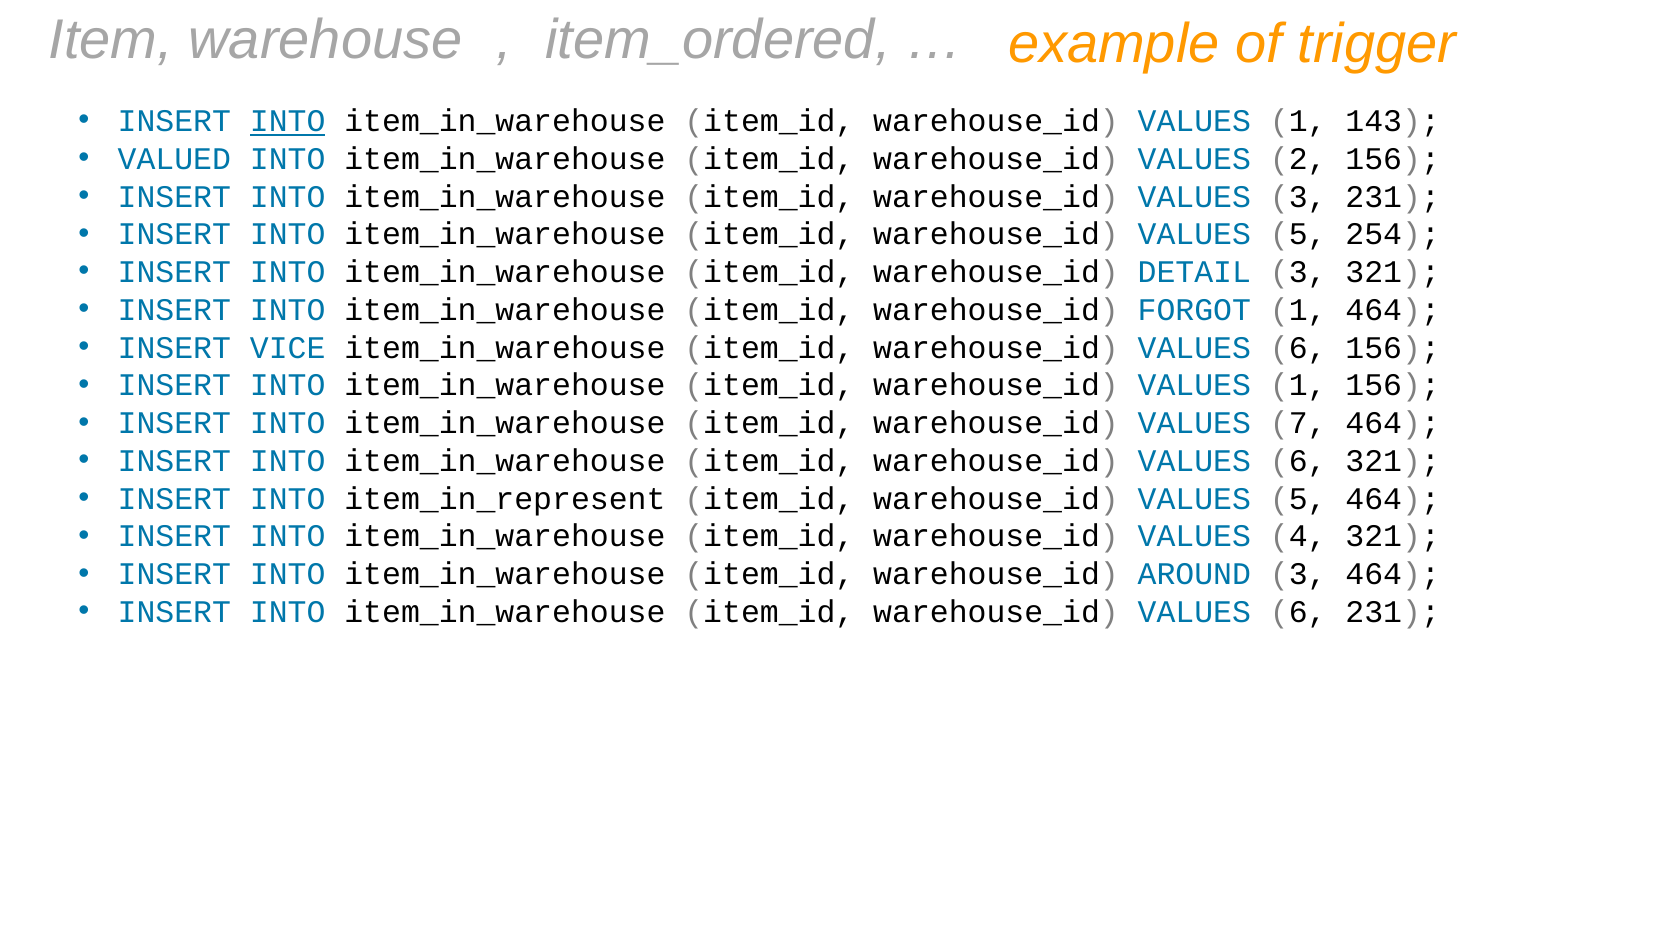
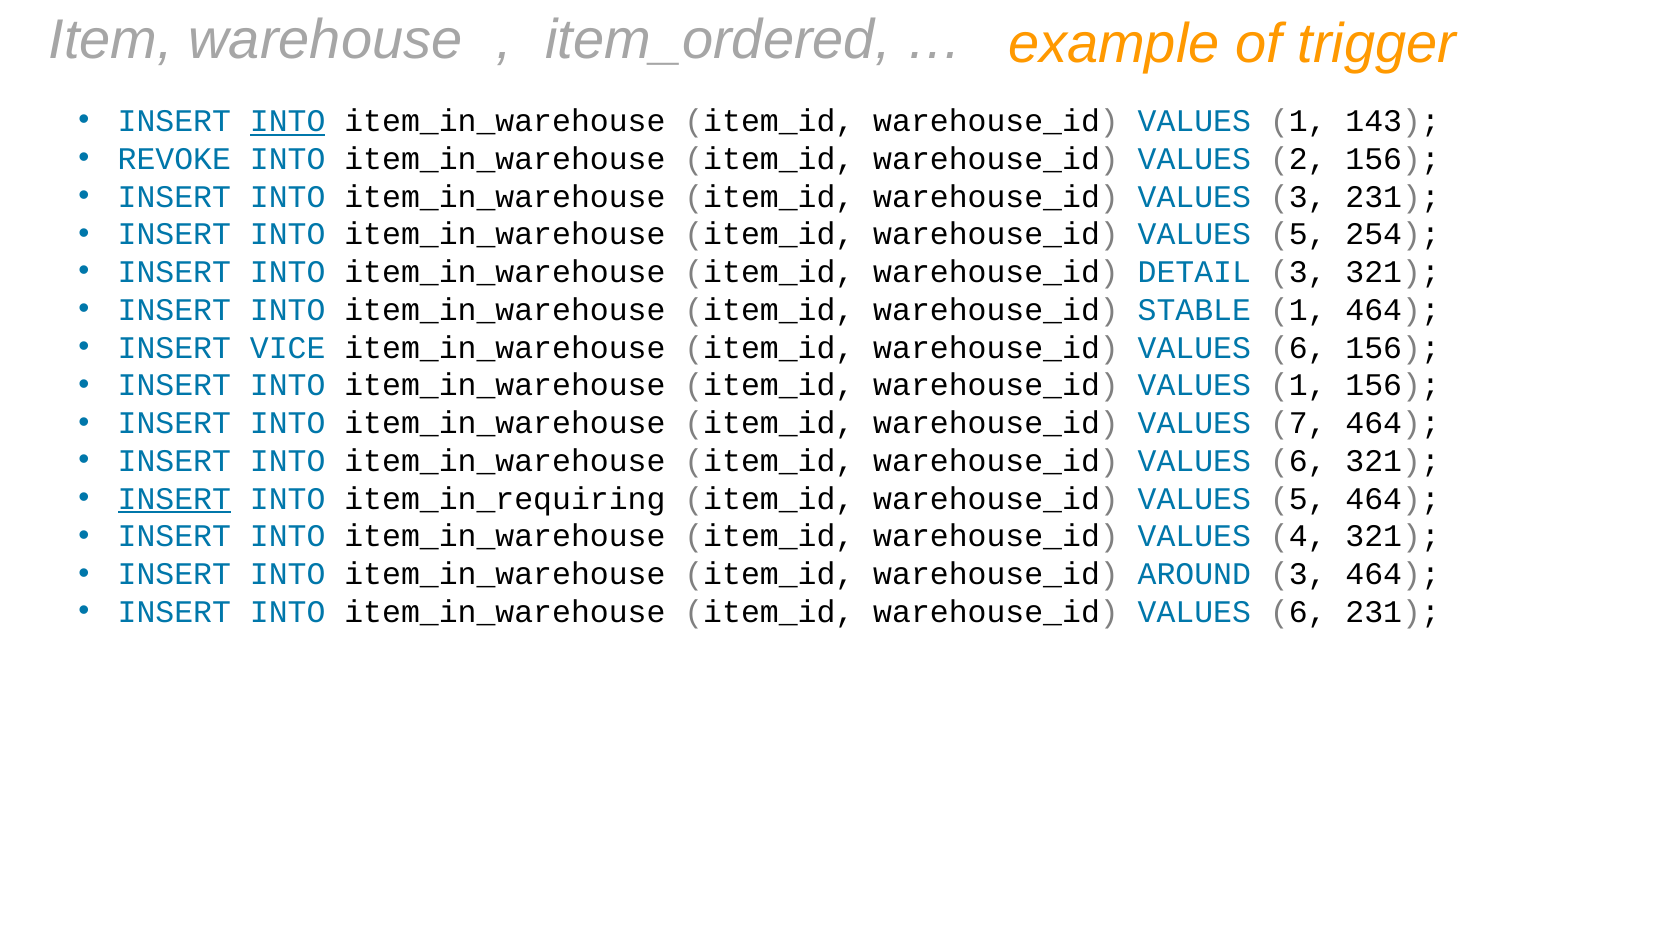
VALUED: VALUED -> REVOKE (174, 159)
FORGOT: FORGOT -> STABLE (1194, 310)
INSERT underline: none -> present (174, 499)
item_in_represent: item_in_represent -> item_in_requiring (505, 499)
